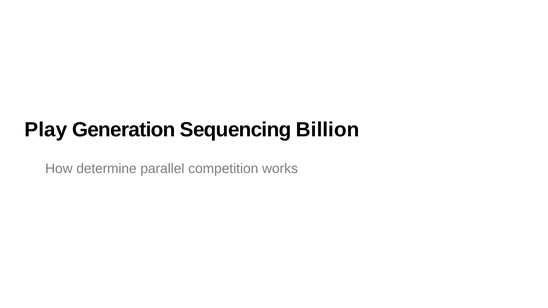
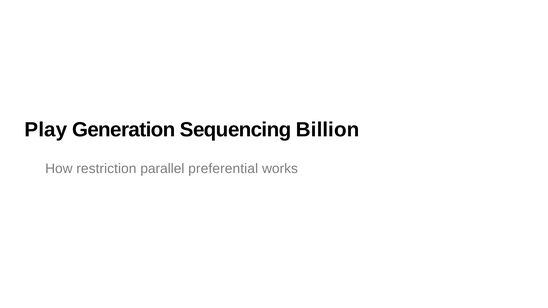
determine: determine -> restriction (106, 169)
competition: competition -> preferential (223, 169)
